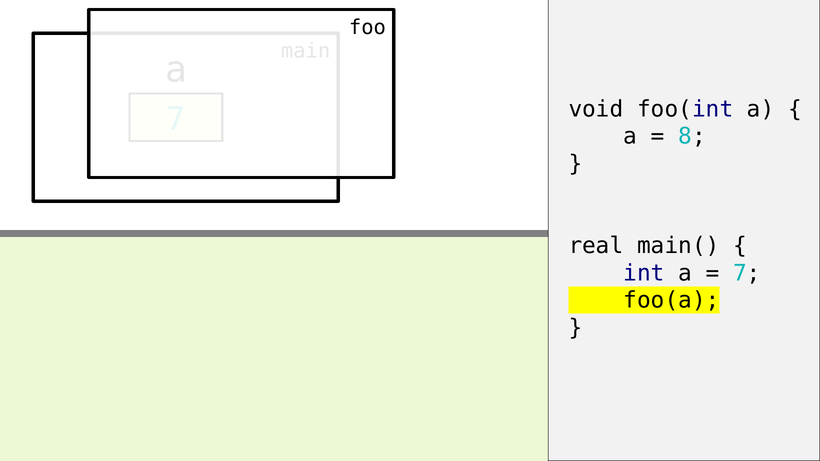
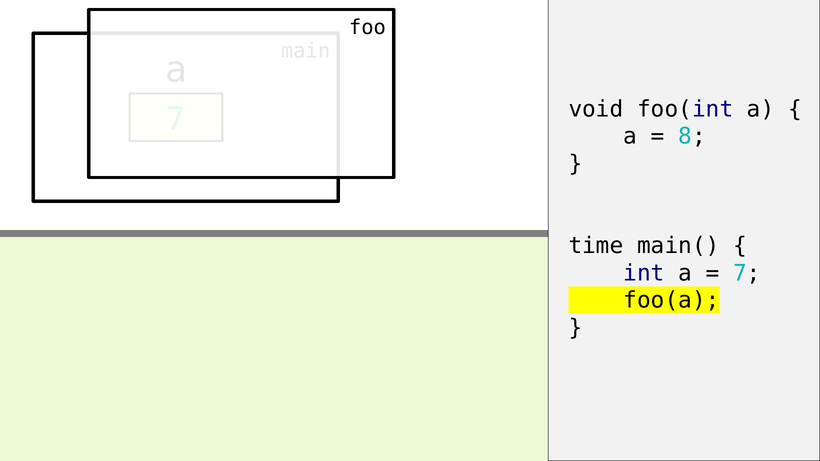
real: real -> time (596, 246)
